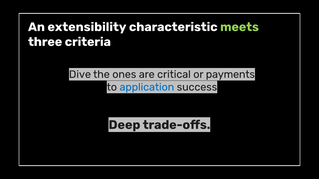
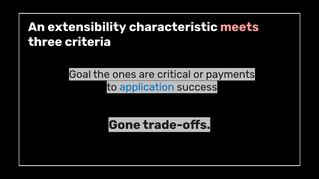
meets colour: light green -> pink (240, 27)
Dive: Dive -> Goal (80, 75)
Deep: Deep -> Gone (125, 125)
